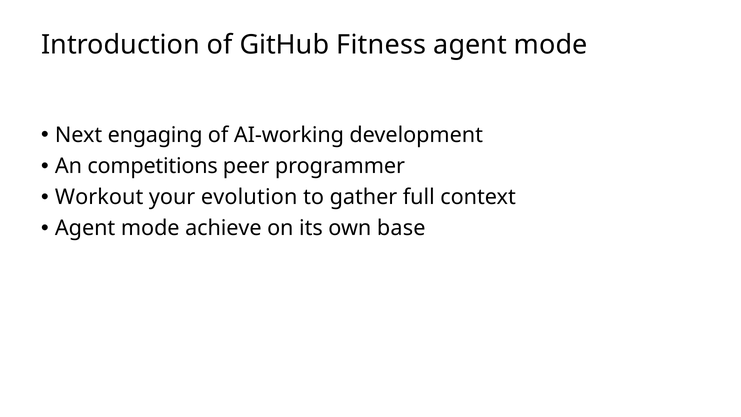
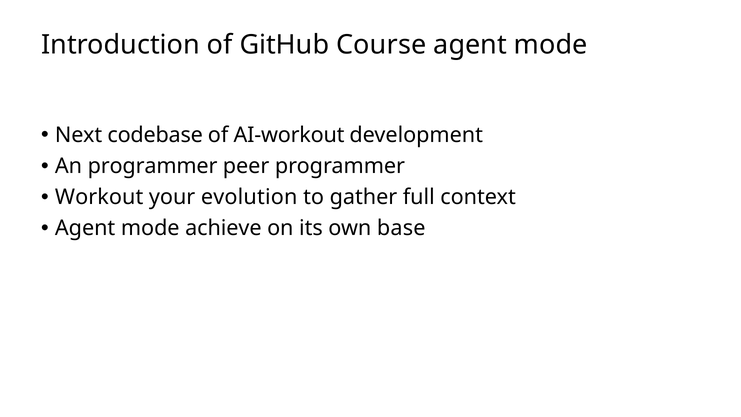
Fitness: Fitness -> Course (381, 45)
engaging: engaging -> codebase (155, 135)
AI-working: AI-working -> AI-workout (289, 135)
An competitions: competitions -> programmer (153, 166)
